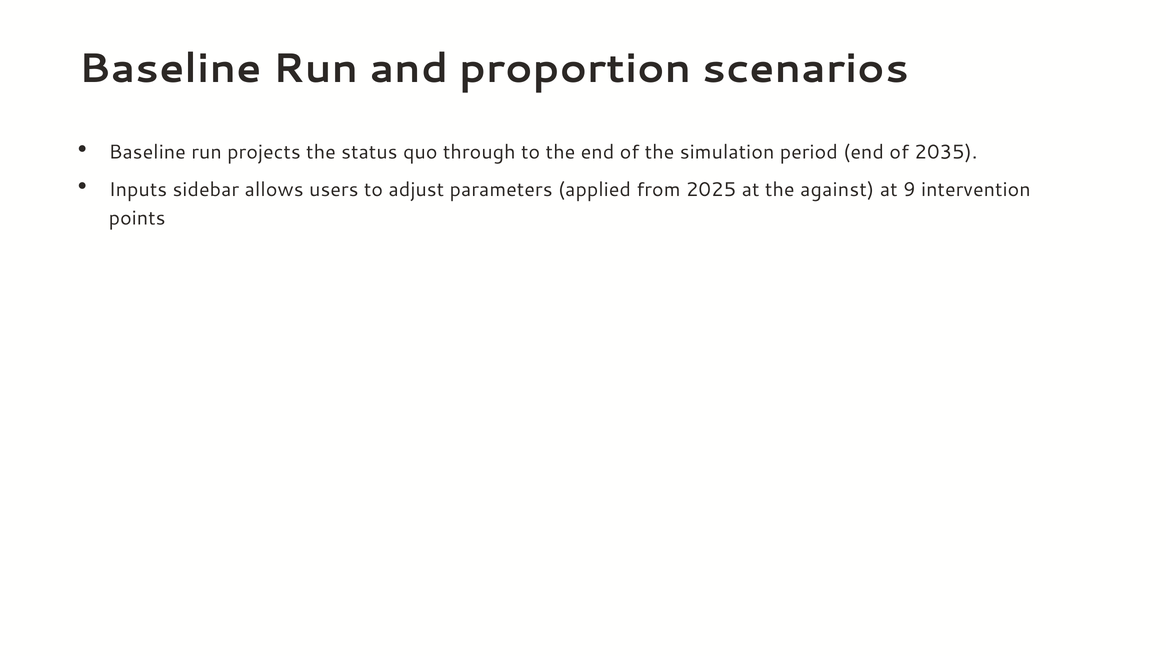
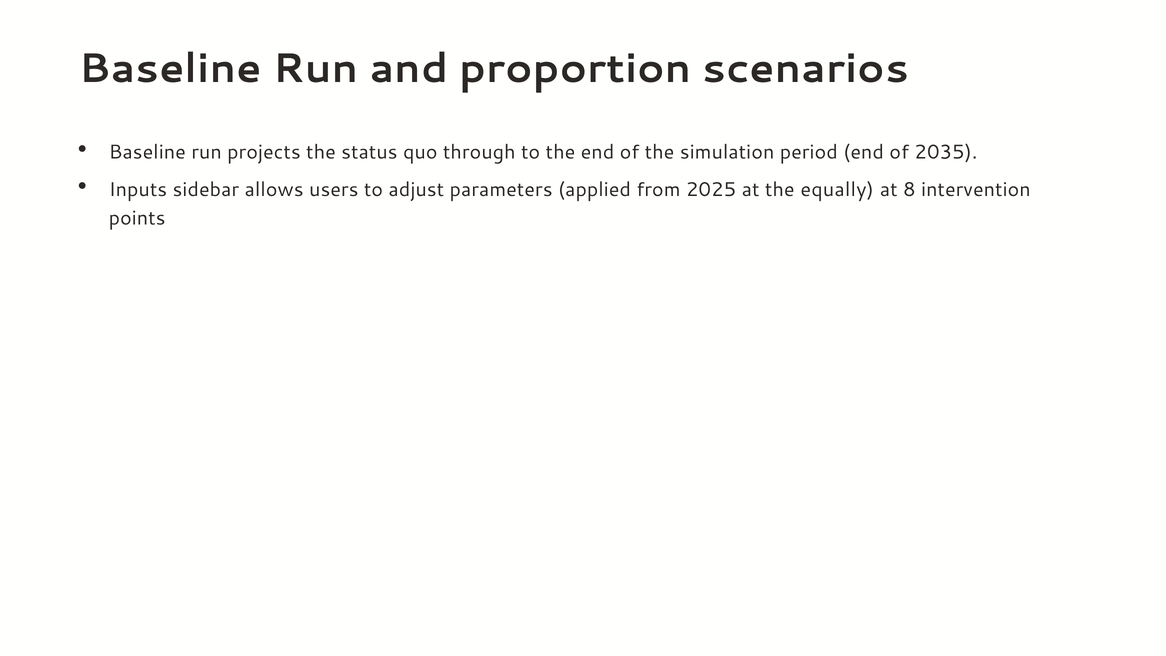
against: against -> equally (837, 190)
9: 9 -> 8 (909, 190)
